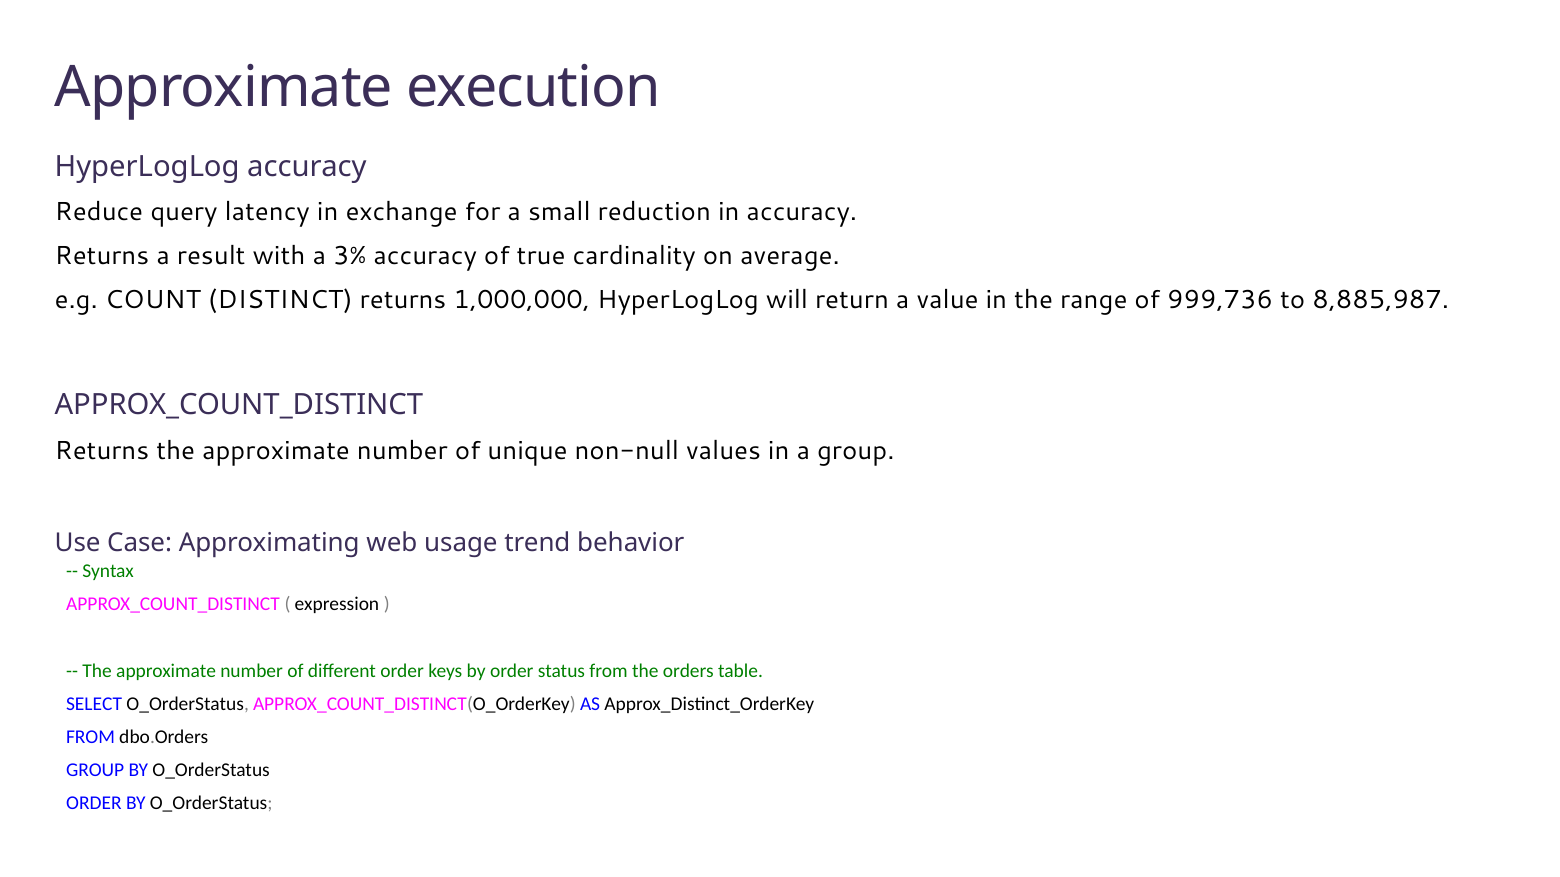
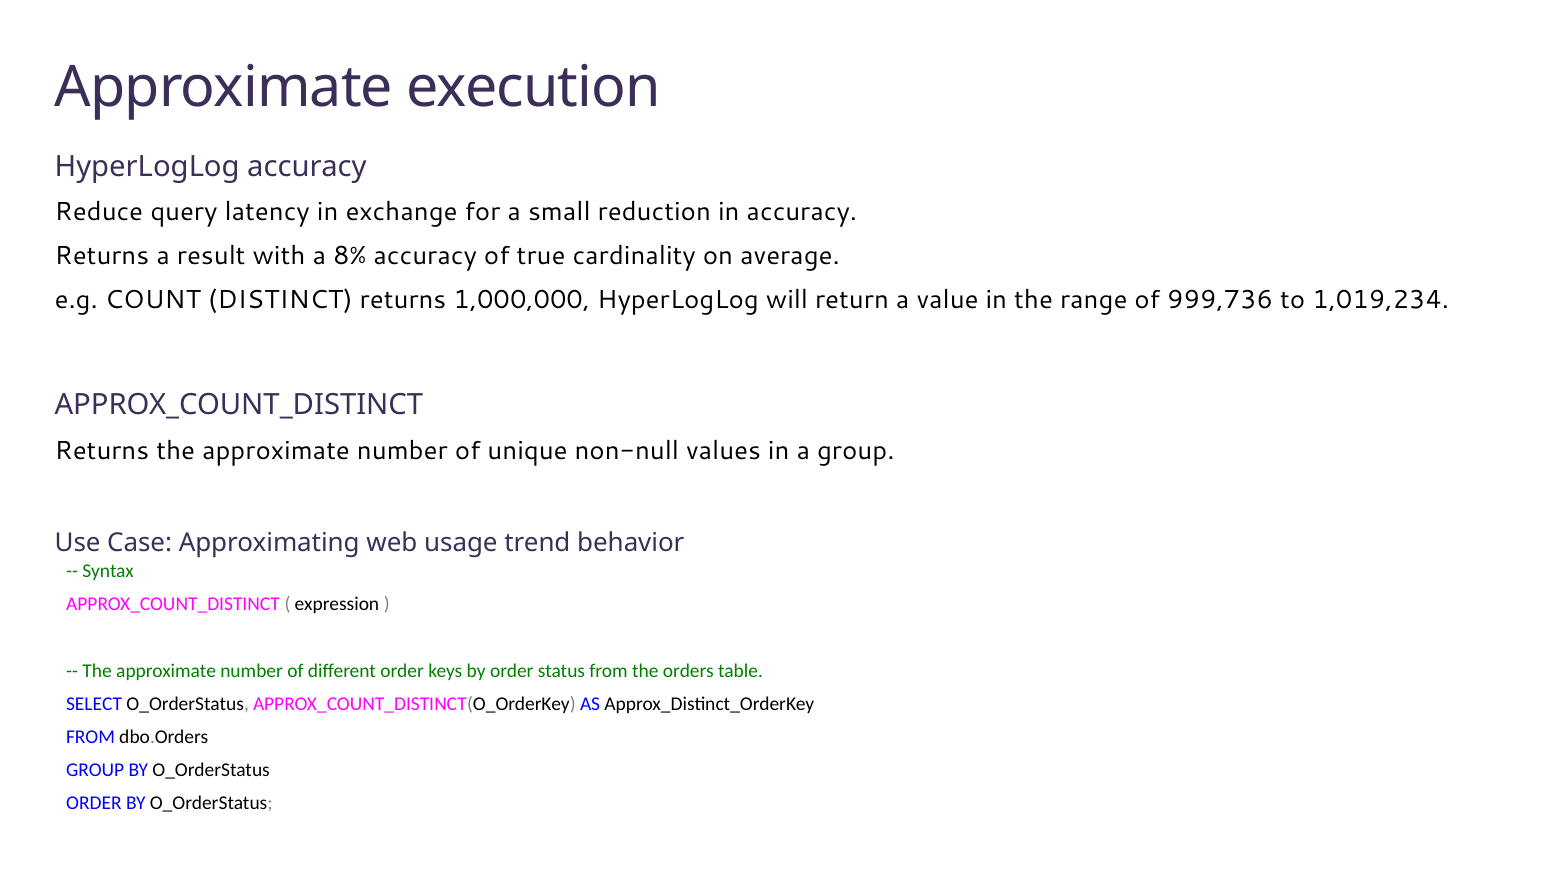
3%: 3% -> 8% (350, 256)
8,885,987: 8,885,987 -> 1,019,234 (1381, 300)
